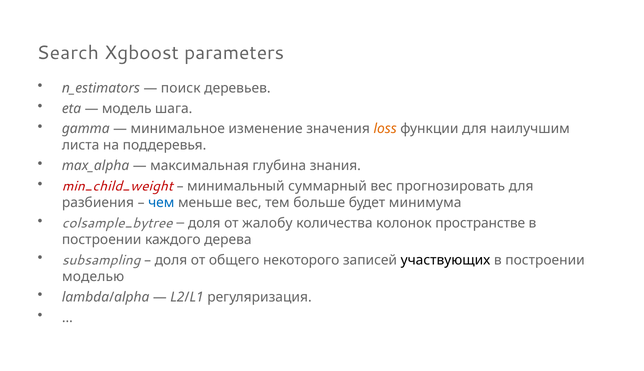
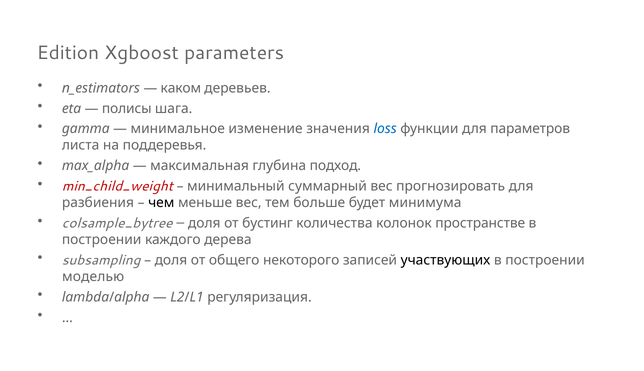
Search: Search -> Edition (68, 53)
поиск: поиск -> каком (181, 88)
модель: модель -> полисы (127, 108)
loss colour: orange -> blue (385, 129)
наилучшим: наилучшим -> параметров (530, 129)
знания: знания -> подход (335, 166)
чем colour: blue -> black (161, 203)
жалобу: жалобу -> бустинг (268, 223)
